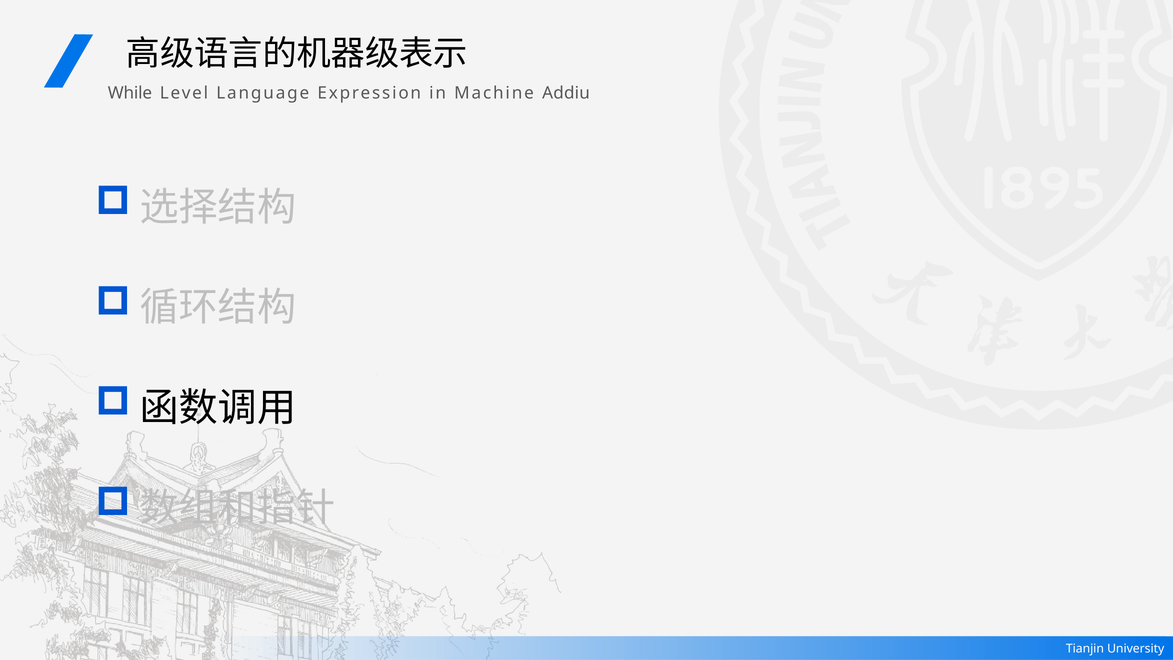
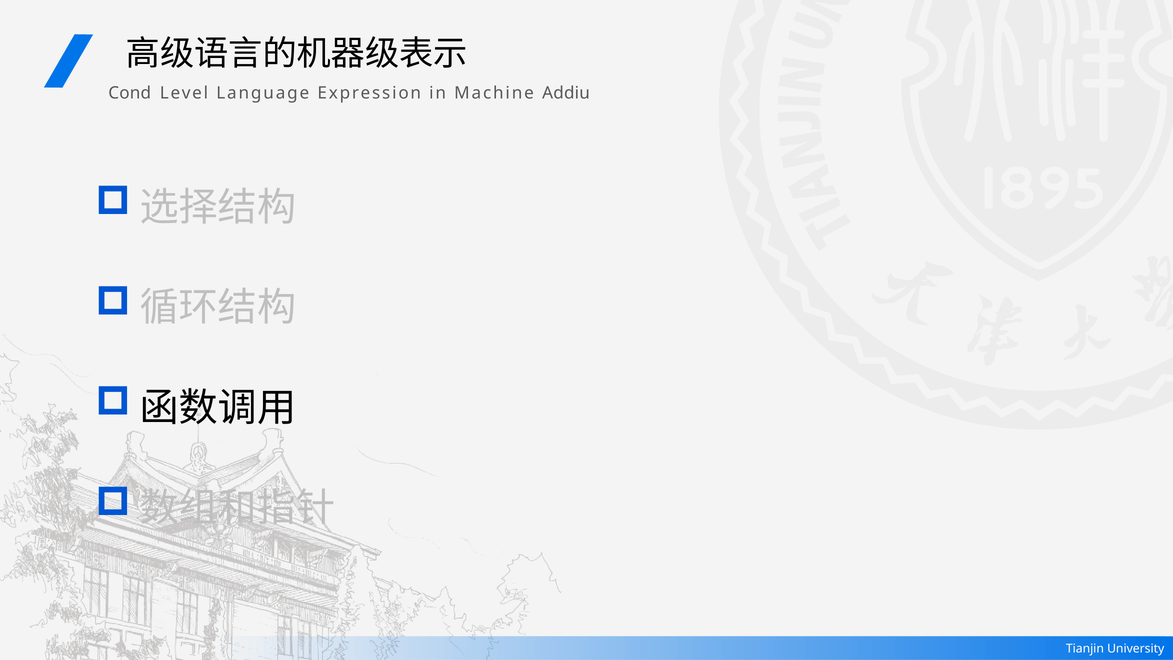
While: While -> Cond (130, 93)
